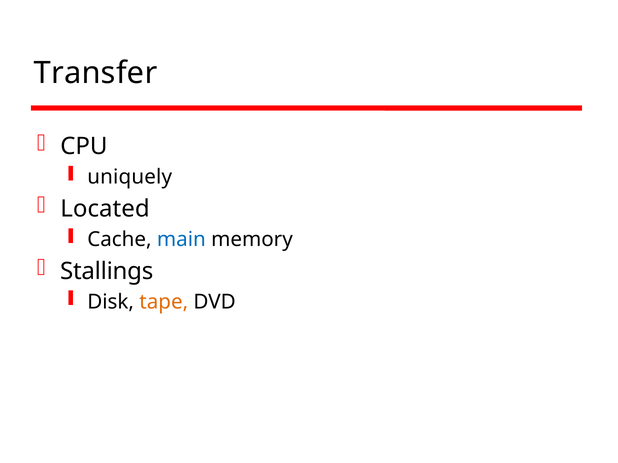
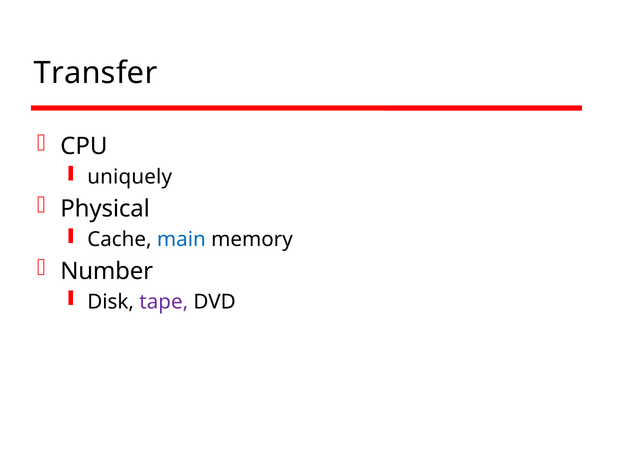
Located: Located -> Physical (105, 209)
Stallings: Stallings -> Number (107, 272)
tape colour: orange -> purple (164, 302)
